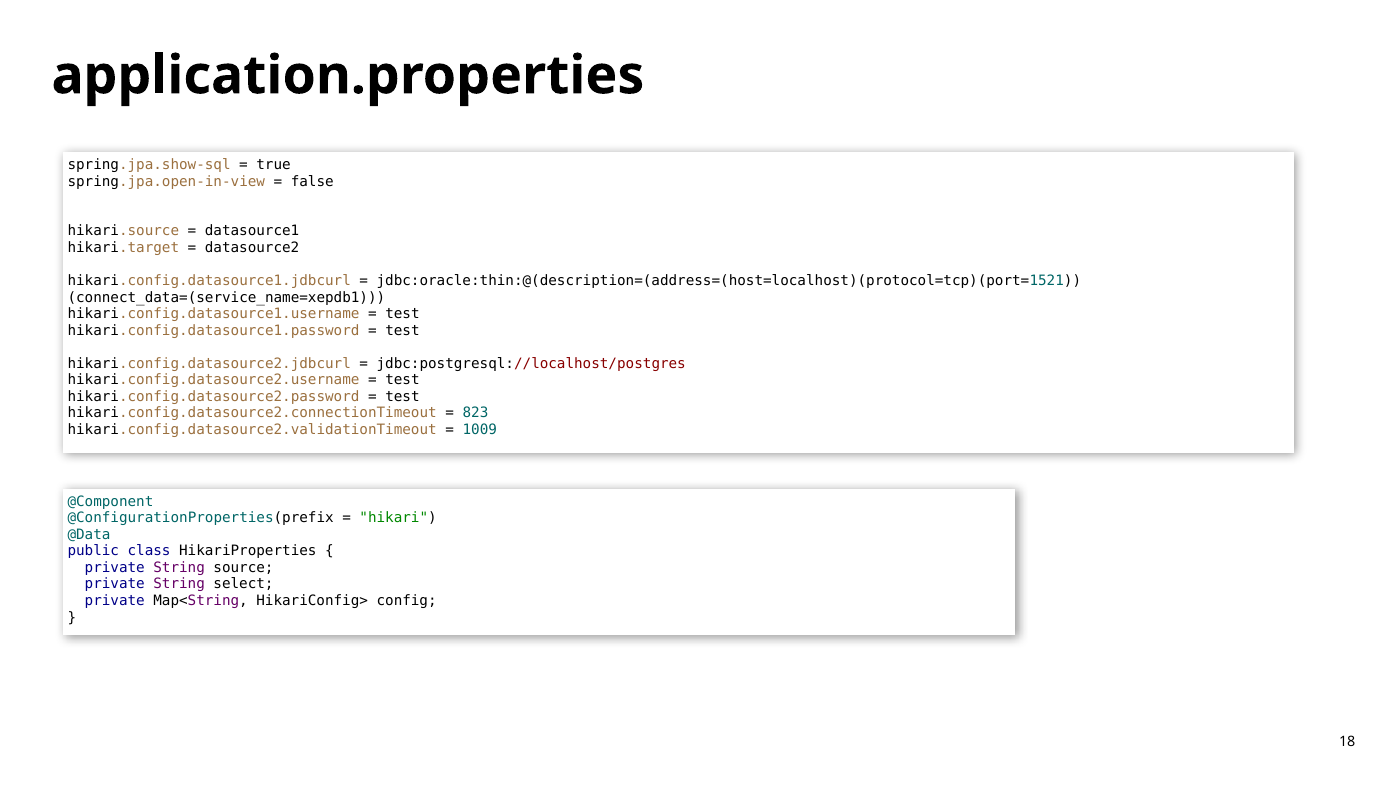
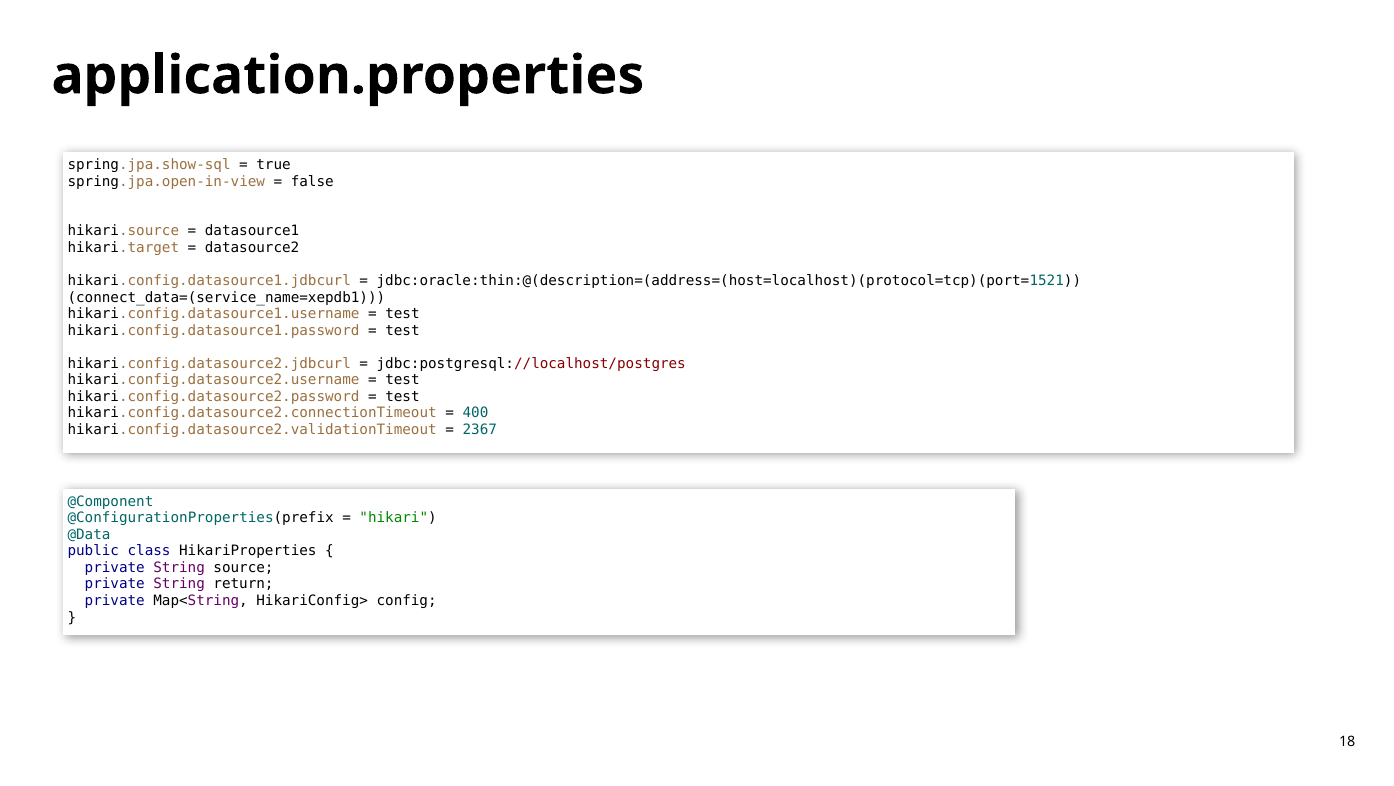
823: 823 -> 400 (475, 413)
1009: 1009 -> 2367 (480, 429)
select: select -> return (244, 584)
